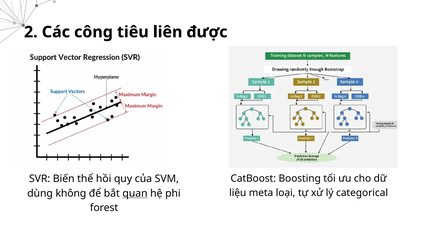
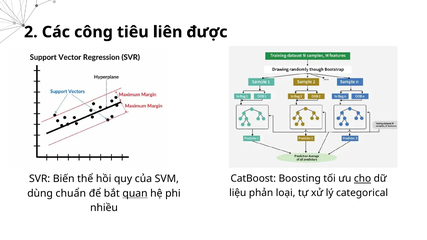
cho underline: none -> present (363, 179)
meta: meta -> phản (261, 193)
không: không -> chuẩn (71, 194)
forest: forest -> nhiều (104, 208)
